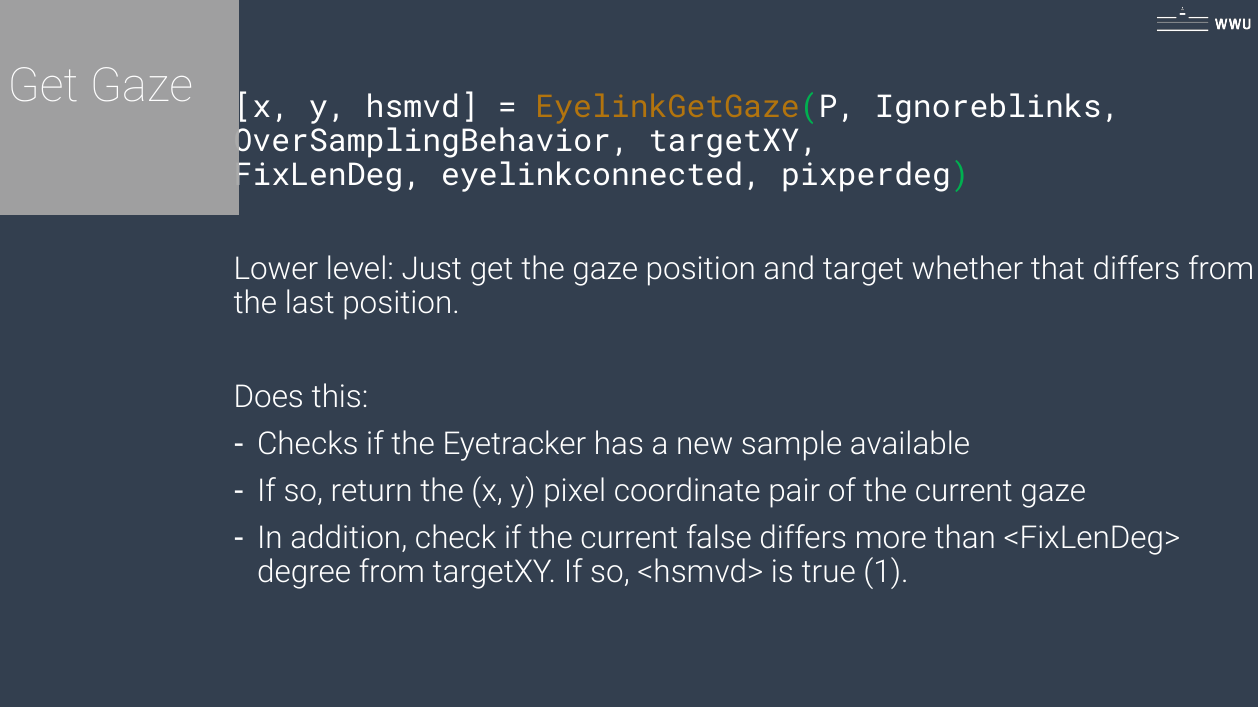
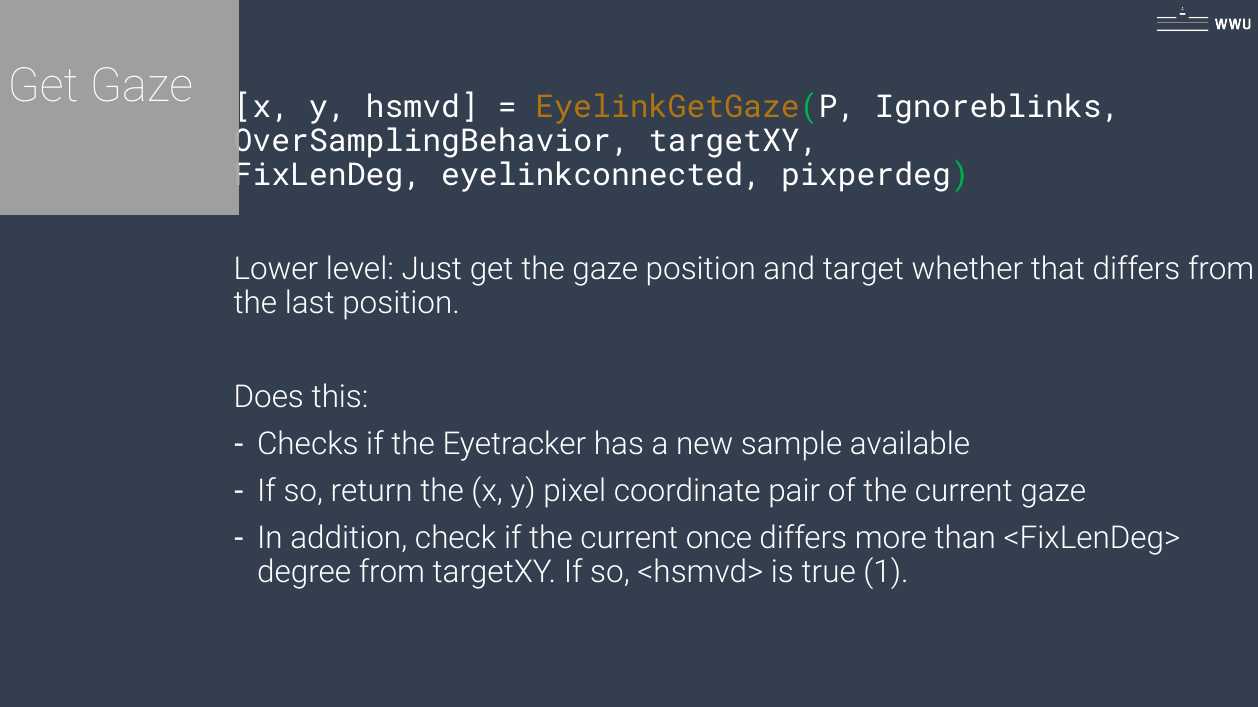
false: false -> once (719, 539)
